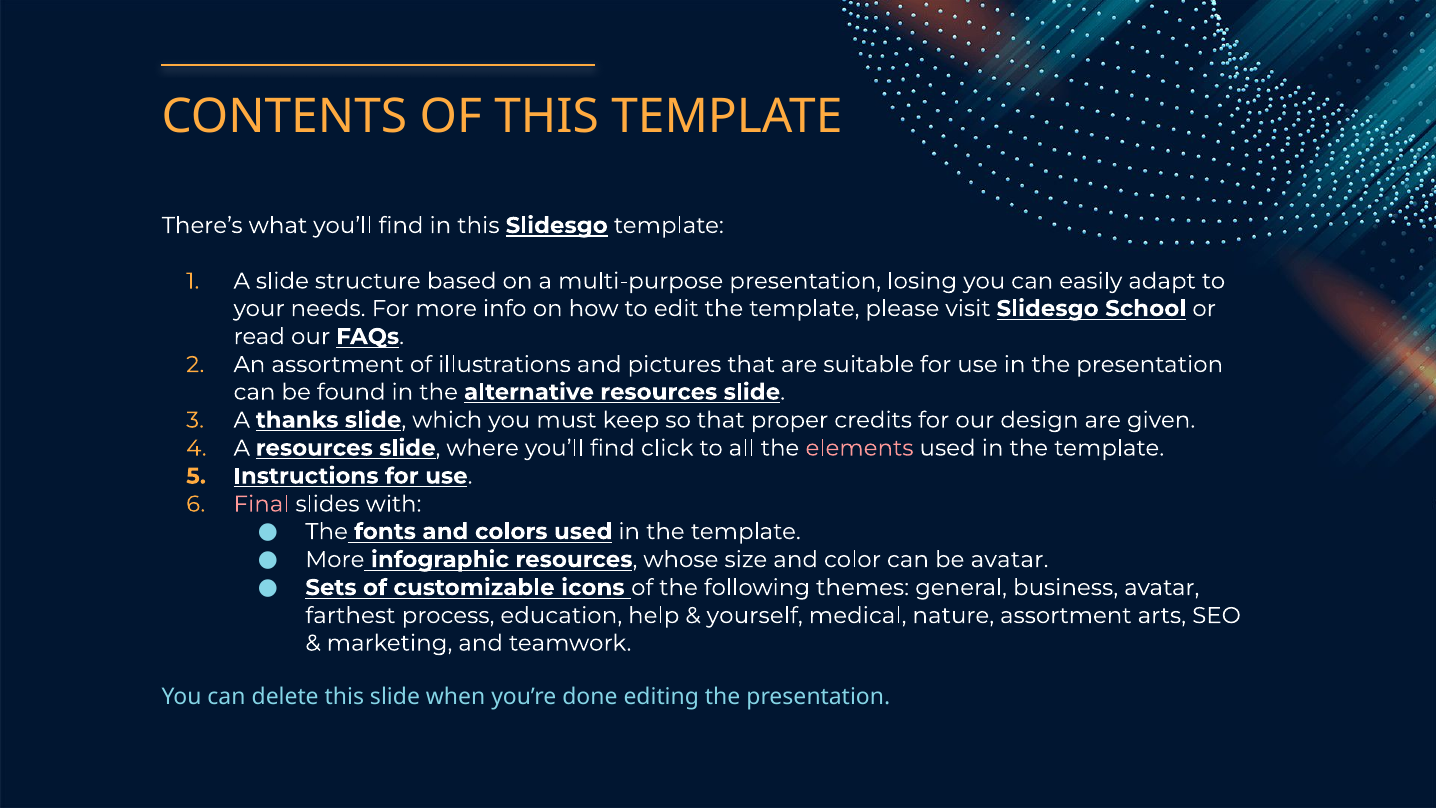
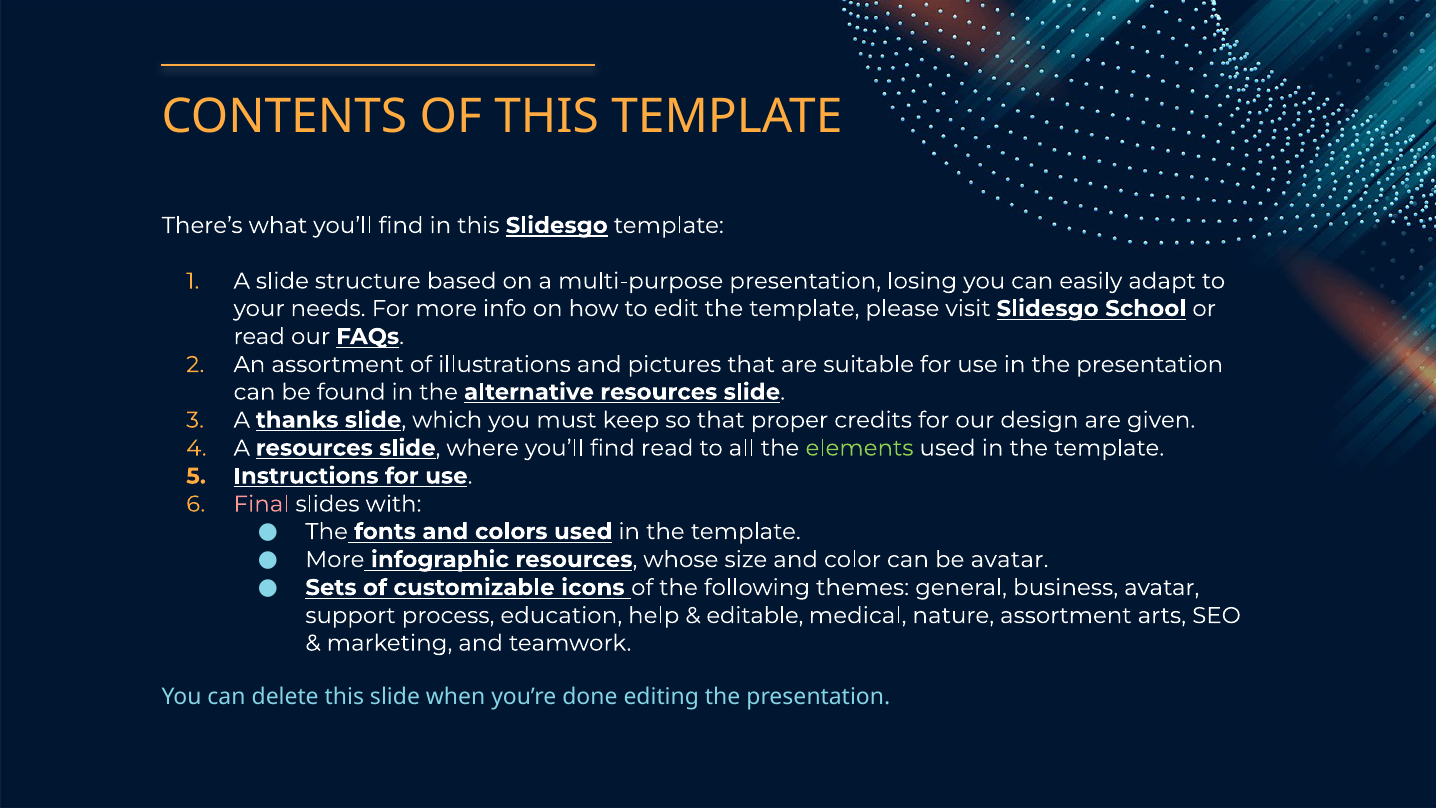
find click: click -> read (667, 448)
elements colour: pink -> light green (859, 448)
farthest: farthest -> support (350, 615)
yourself: yourself -> editable (755, 615)
